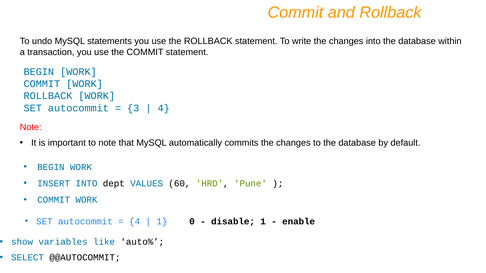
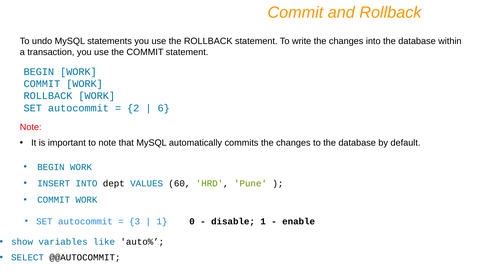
3: 3 -> 2 (133, 108)
4: 4 -> 6 (164, 108)
4: 4 -> 3 (135, 222)
